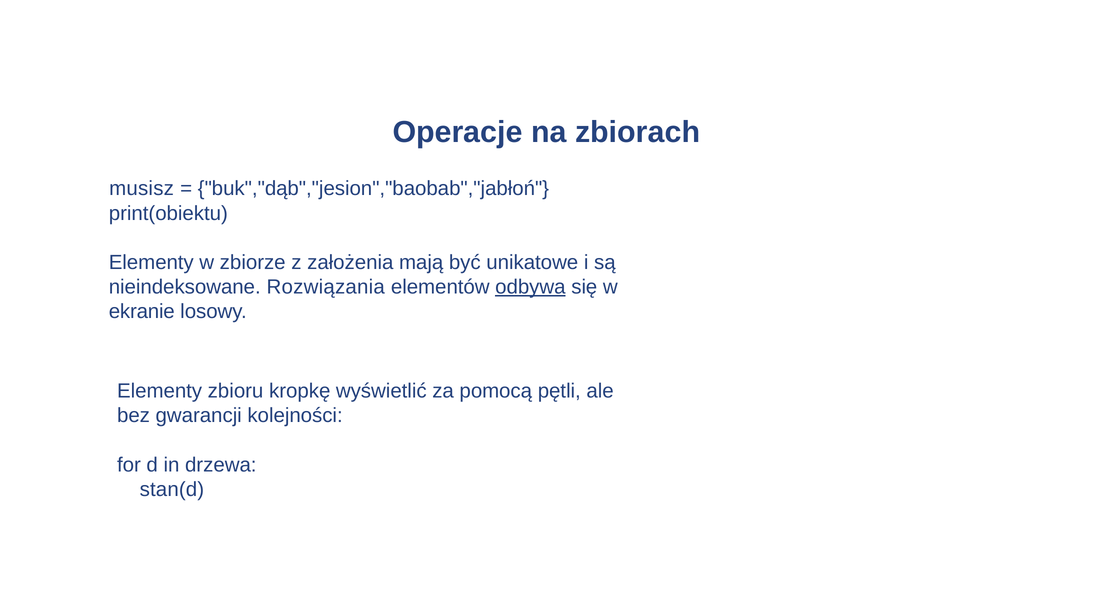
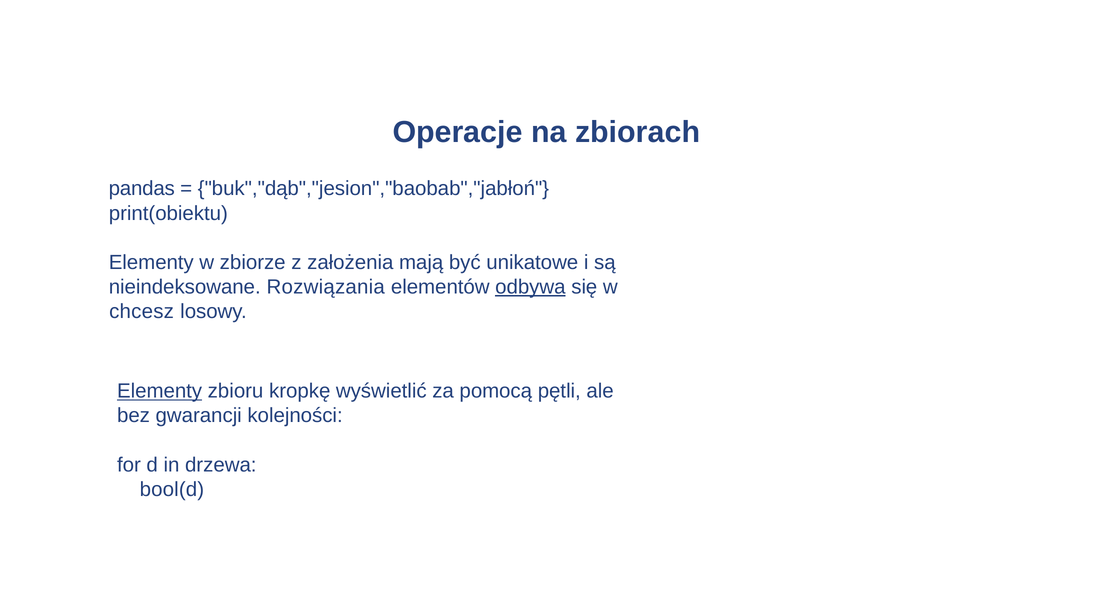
musisz: musisz -> pandas (142, 189)
ekranie: ekranie -> chcesz (142, 312)
Elementy underline: none -> present (160, 391)
stan(d: stan(d -> bool(d (172, 490)
